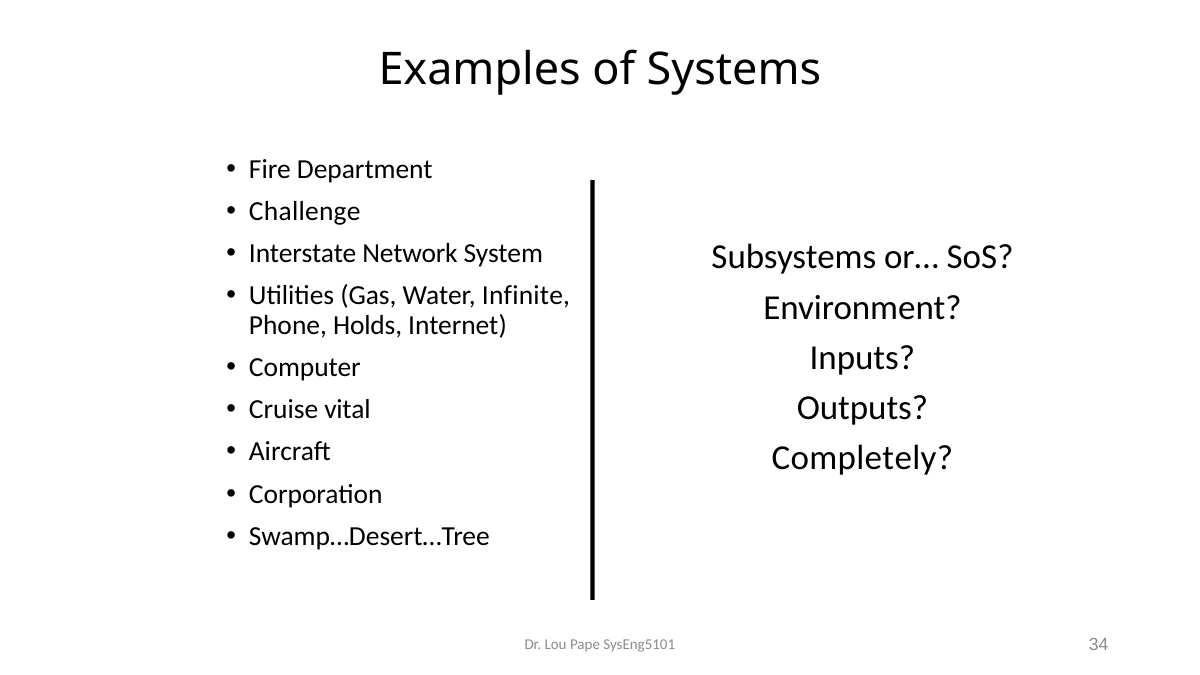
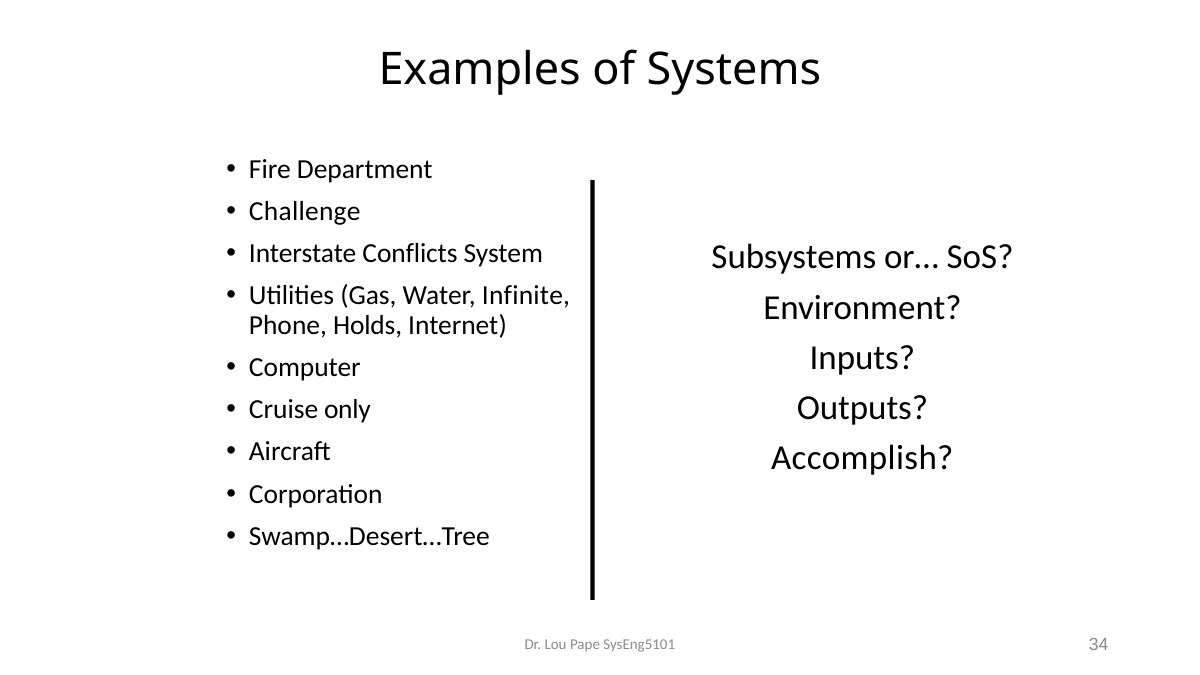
Network: Network -> Conflicts (410, 253)
vital: vital -> only (347, 410)
Completely: Completely -> Accomplish (862, 458)
